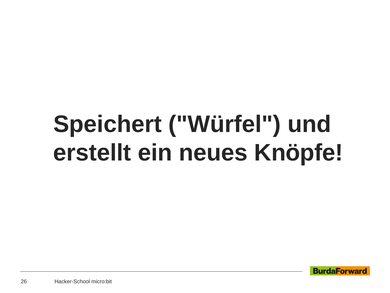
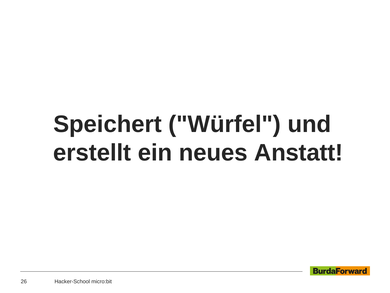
Knöpfe: Knöpfe -> Anstatt (299, 153)
